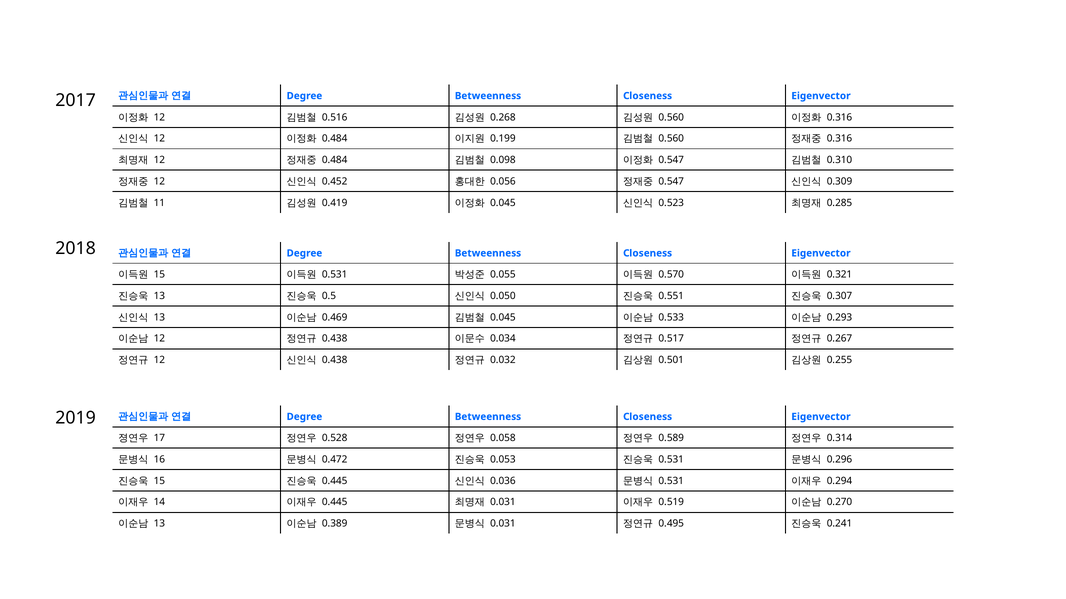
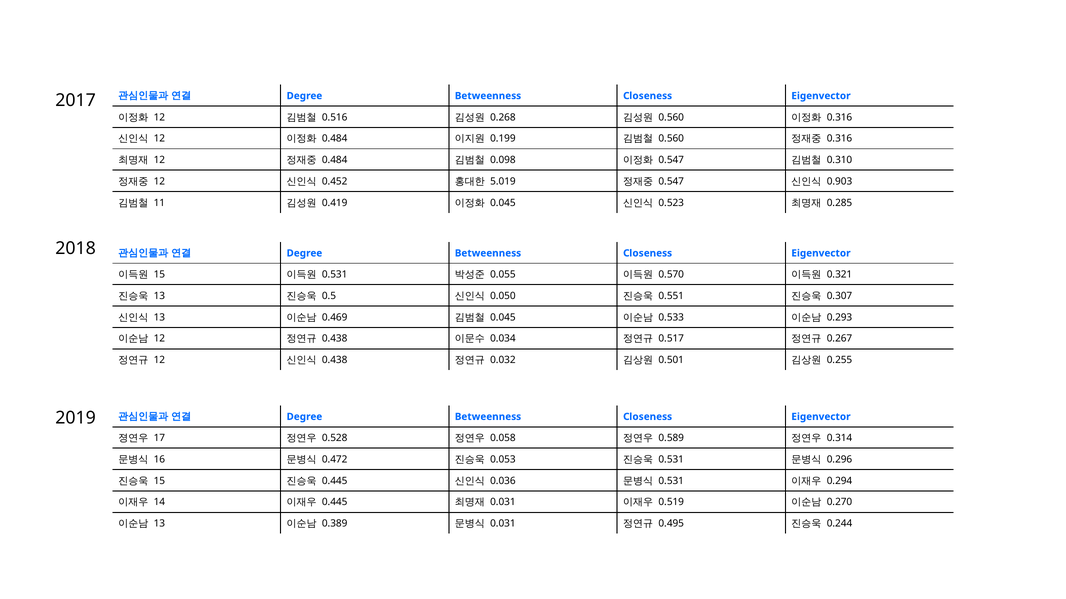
0.056: 0.056 -> 5.019 (503, 182)
0.309: 0.309 -> 0.903 (839, 182)
0.241: 0.241 -> 0.244 (839, 524)
